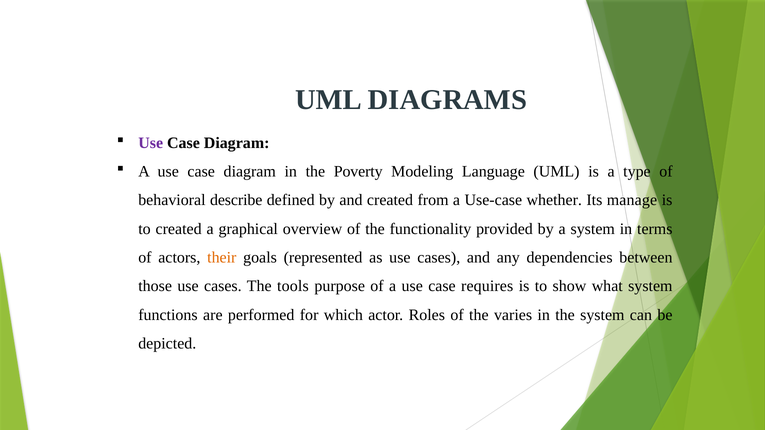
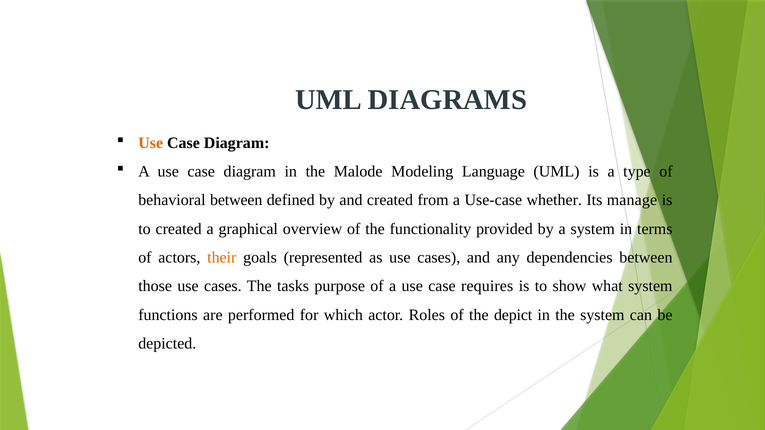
Use colour: purple -> orange (151, 143)
Poverty: Poverty -> Malode (358, 172)
behavioral describe: describe -> between (236, 200)
tools: tools -> tasks (293, 286)
varies: varies -> depict (513, 315)
